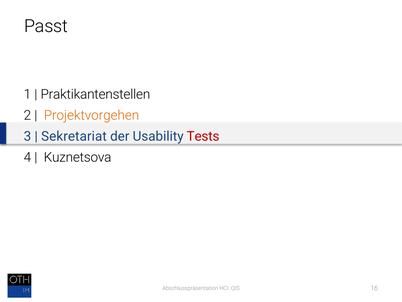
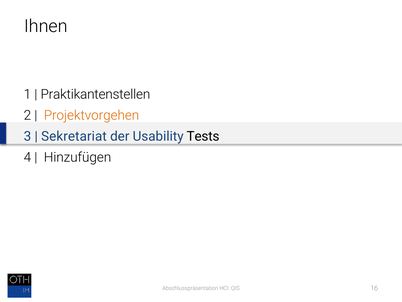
Passt: Passt -> Ihnen (46, 26)
Tests colour: red -> black (203, 136)
Kuznetsova: Kuznetsova -> Hinzufügen (78, 157)
